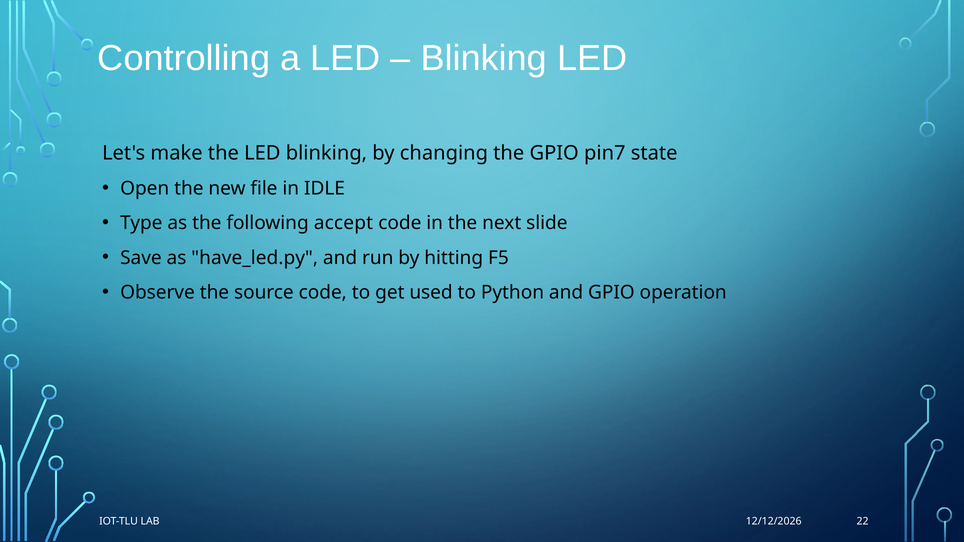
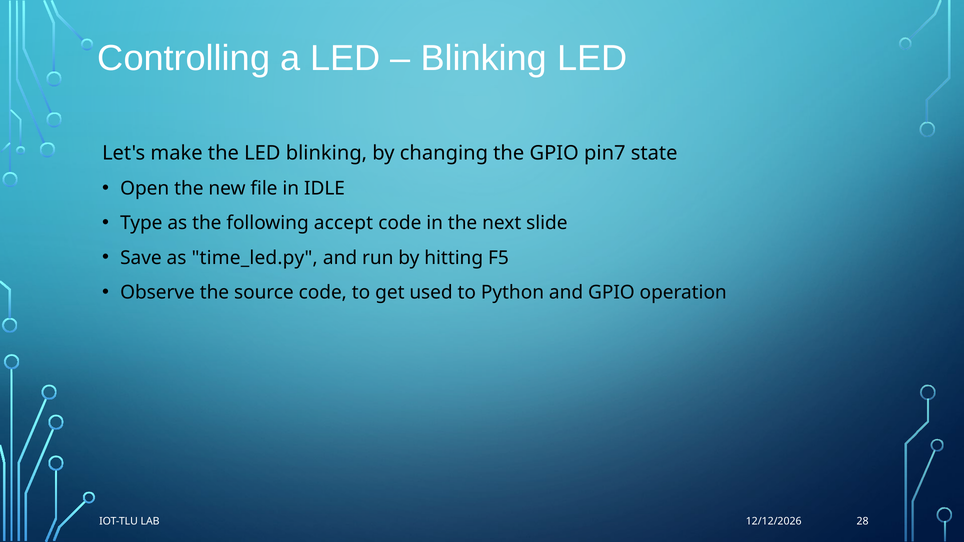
have_led.py: have_led.py -> time_led.py (255, 258)
22: 22 -> 28 (863, 522)
